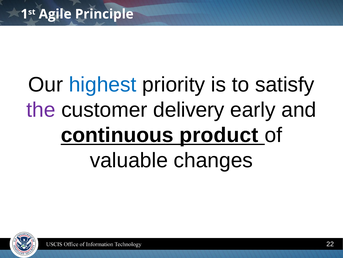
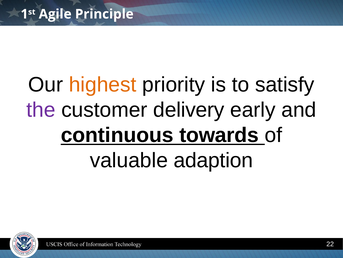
highest colour: blue -> orange (103, 84)
product: product -> towards (219, 135)
changes: changes -> adaption (213, 160)
